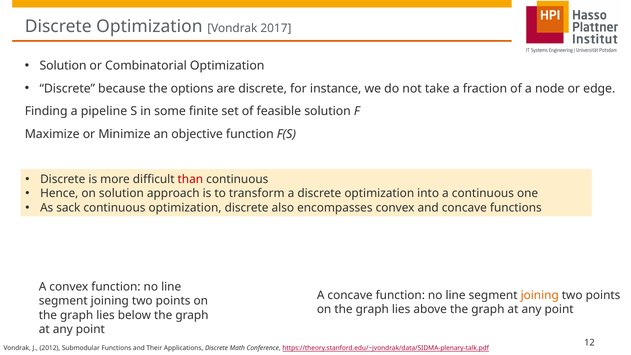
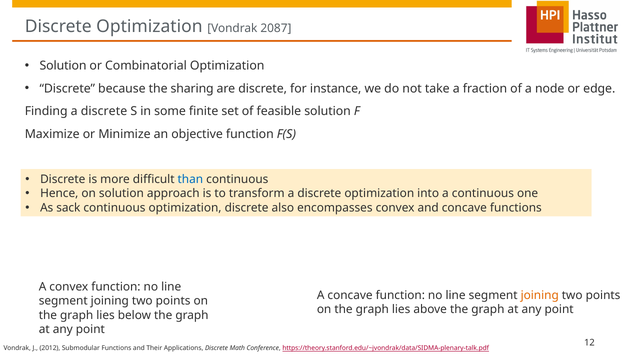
2017: 2017 -> 2087 (276, 29)
options: options -> sharing (192, 88)
Finding a pipeline: pipeline -> discrete (104, 111)
than colour: red -> blue (190, 179)
